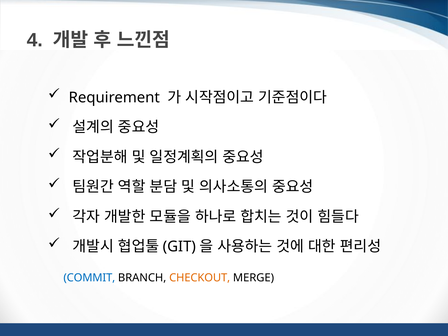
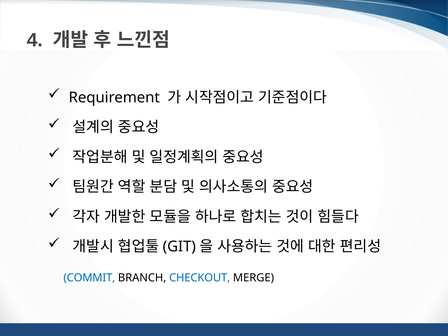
CHECKOUT colour: orange -> blue (200, 278)
